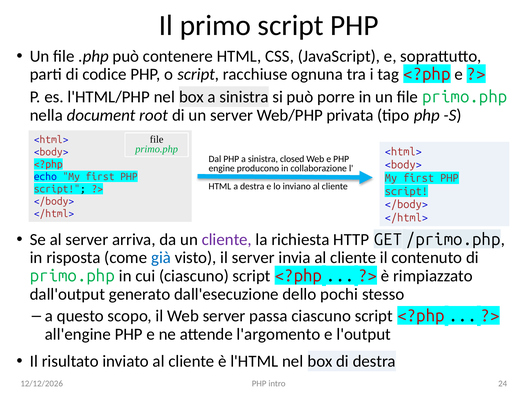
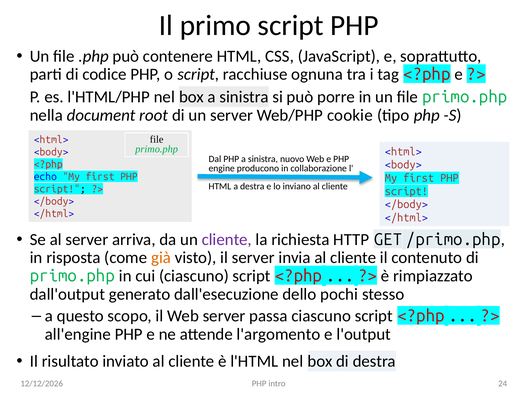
privata: privata -> cookie (350, 115)
closed: closed -> nuovo (292, 159)
già colour: blue -> orange (161, 258)
